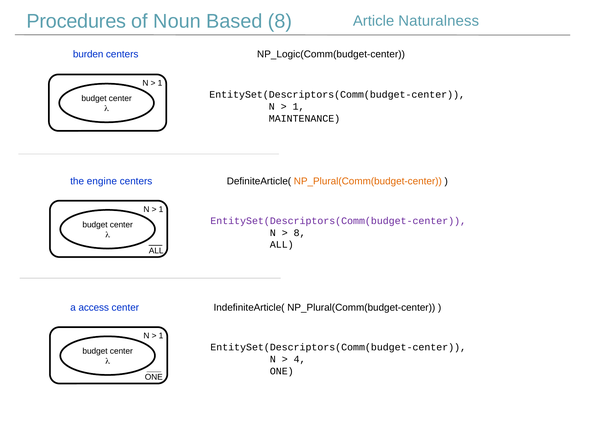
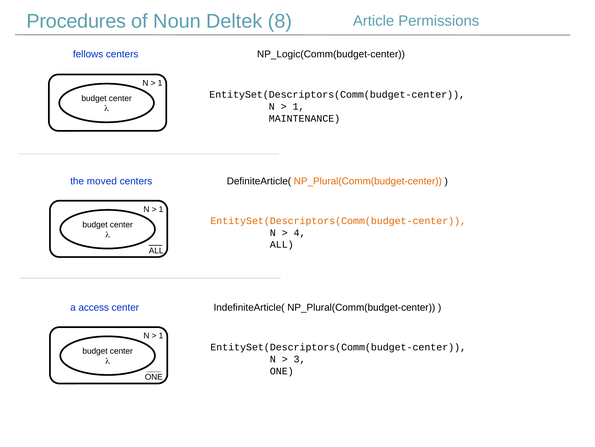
Based: Based -> Deltek (234, 21)
Naturalness: Naturalness -> Permissions (439, 21)
burden: burden -> fellows (88, 54)
engine: engine -> moved (102, 181)
EntitySet(Descriptors(Comm(budget-center colour: purple -> orange (338, 220)
8: 8 -> 4 (300, 232)
4: 4 -> 3 (300, 359)
